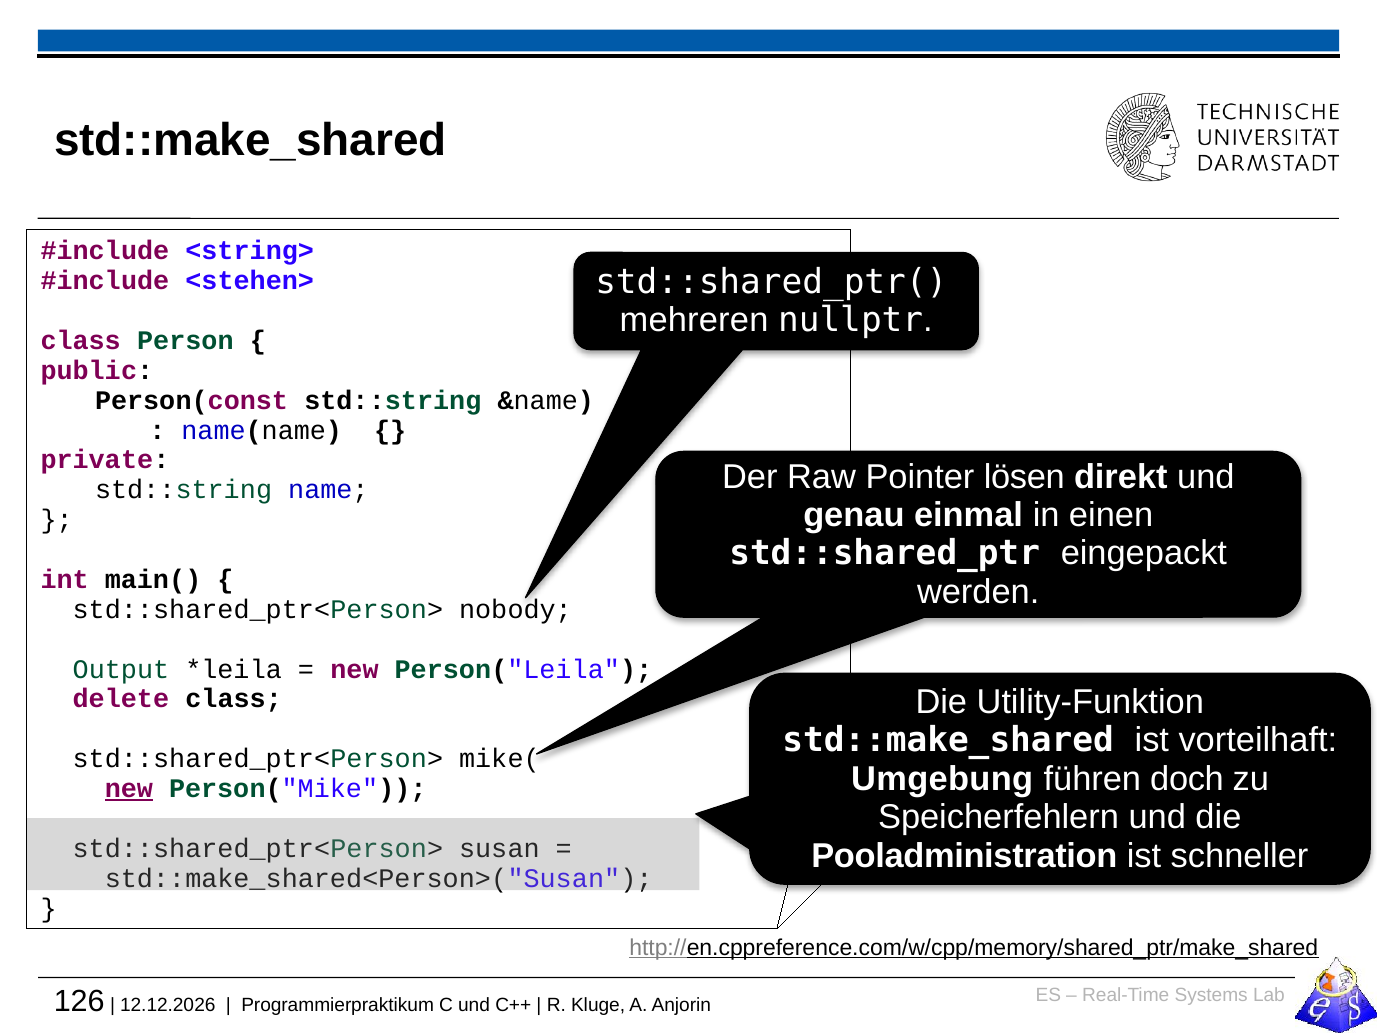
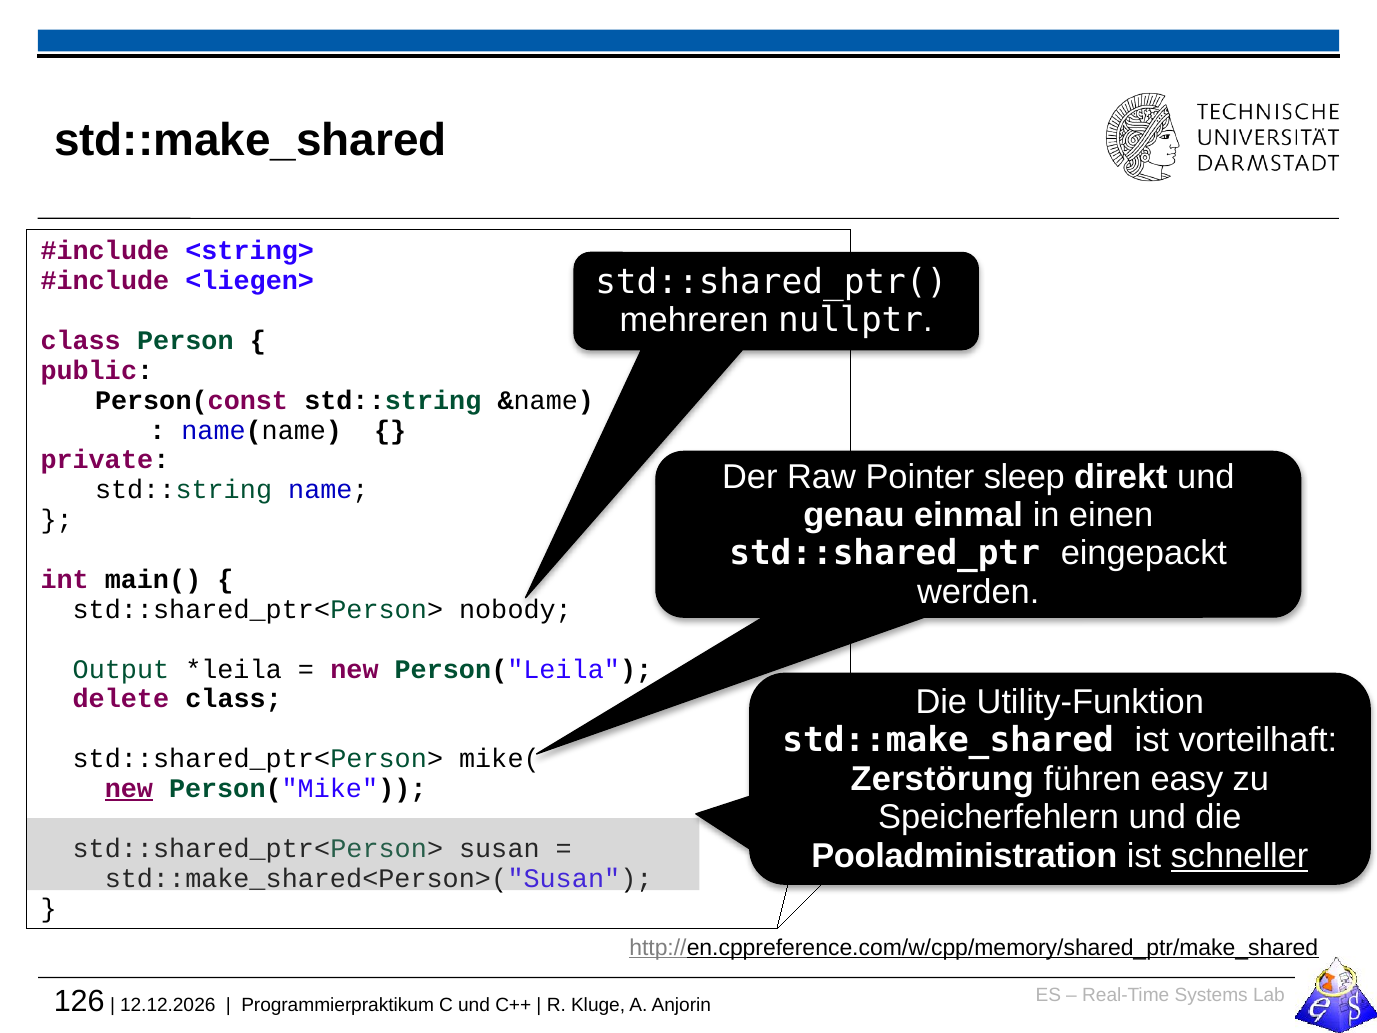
<stehen>: <stehen> -> <liegen> (250, 281)
lösen: lösen -> sleep (1024, 477)
Umgebung: Umgebung -> Zerstörung (942, 779)
doch: doch -> easy (1187, 779)
schneller underline: none -> present (1240, 856)
